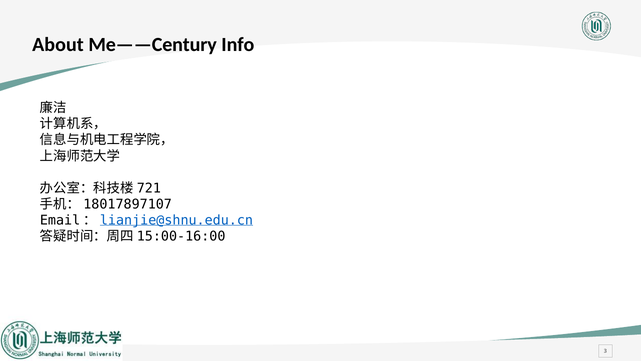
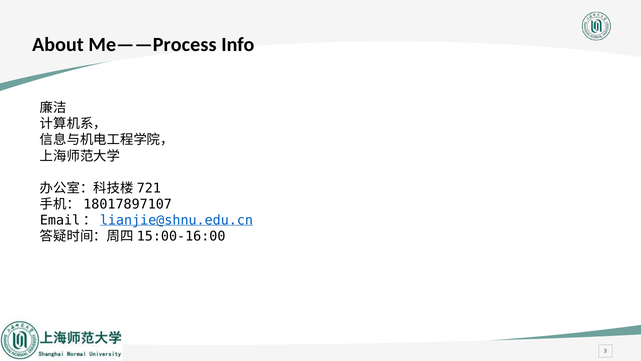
Me——Century: Me——Century -> Me——Process (152, 44)
